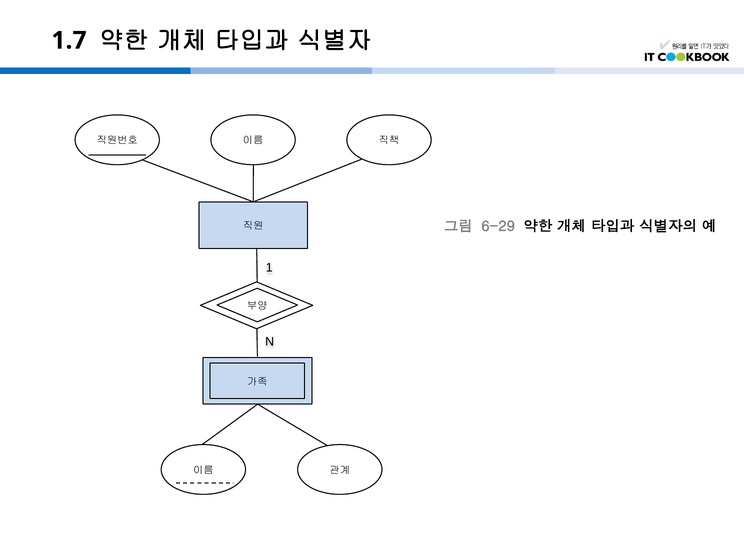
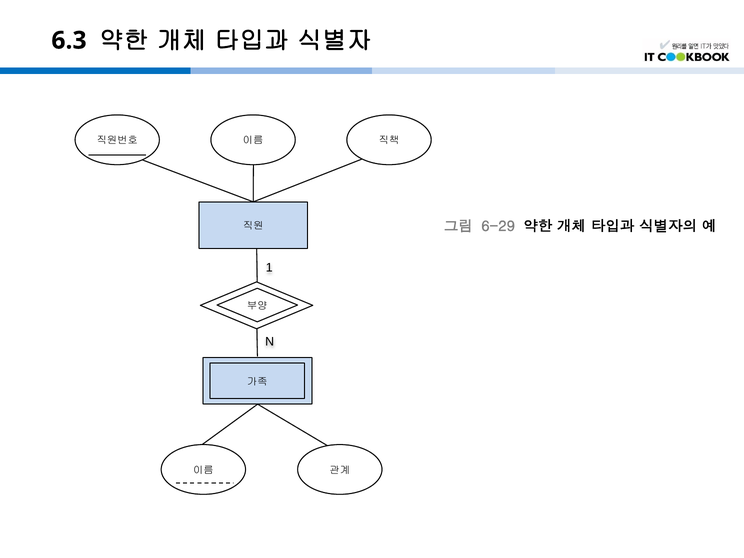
1.7: 1.7 -> 6.3 (69, 40)
